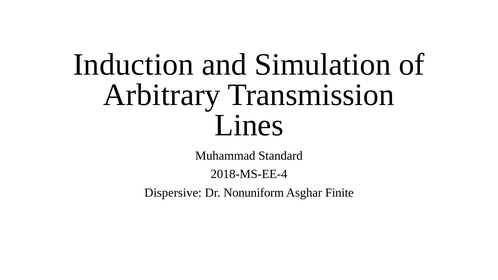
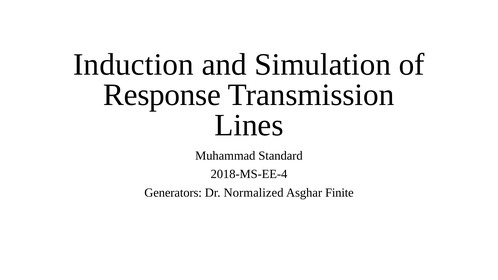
Arbitrary: Arbitrary -> Response (162, 95)
Dispersive: Dispersive -> Generators (173, 193)
Nonuniform: Nonuniform -> Normalized (254, 193)
